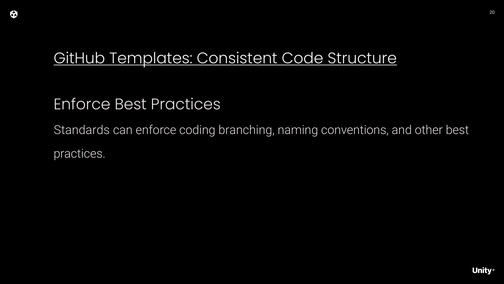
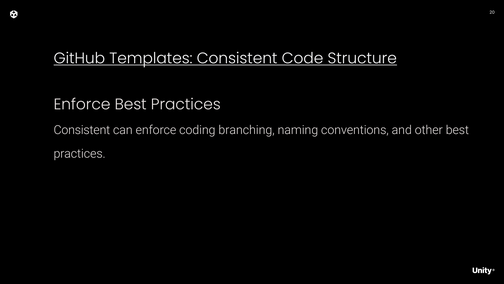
Standards: Standards -> Consistent (82, 130)
